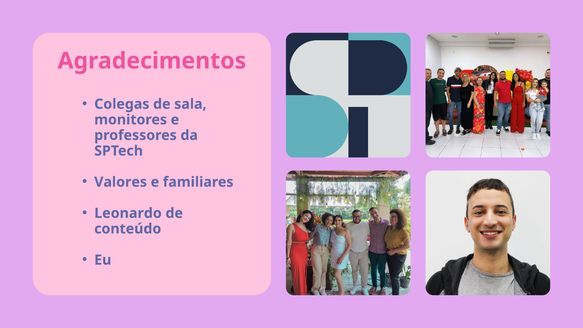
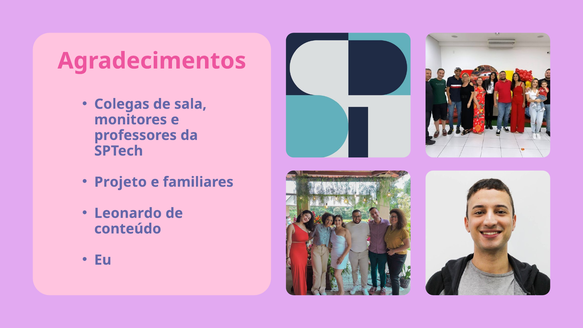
Valores: Valores -> Projeto (121, 182)
